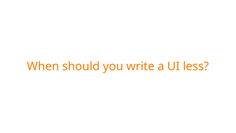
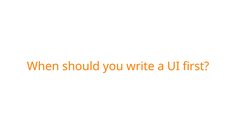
less: less -> first (196, 66)
